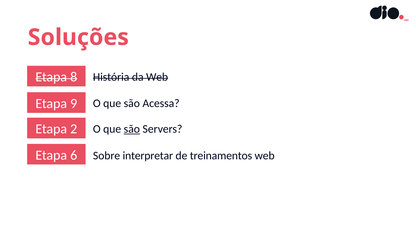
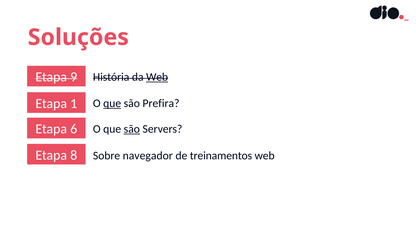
8: 8 -> 9 (74, 77)
Web underline: none -> present (157, 77)
9: 9 -> 1 (74, 104)
que underline: none -> present (112, 103)
Acessa: Acessa -> Prefira (161, 103)
2: 2 -> 6 (74, 129)
6: 6 -> 8 (74, 155)
interpretar: interpretar -> navegador (148, 156)
